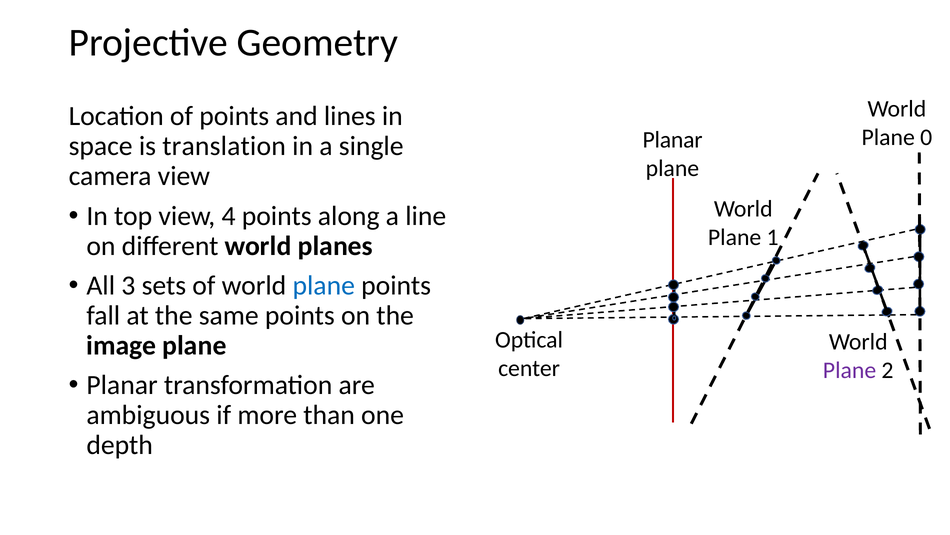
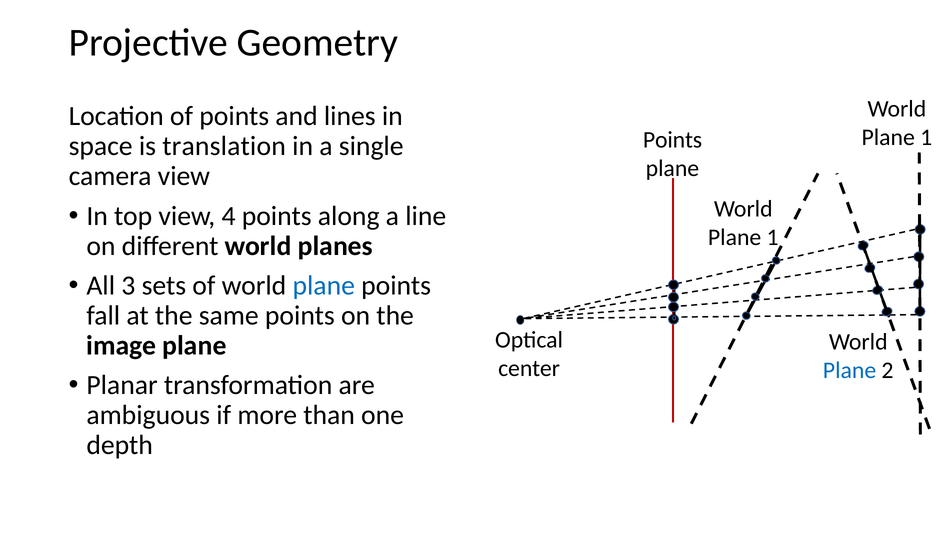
0: 0 -> 1 (926, 137)
Planar: Planar -> Points (673, 140)
Plane colour: purple -> blue (850, 370)
